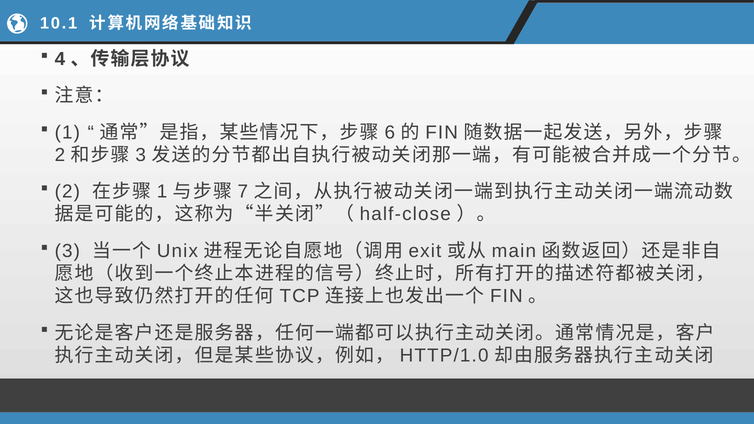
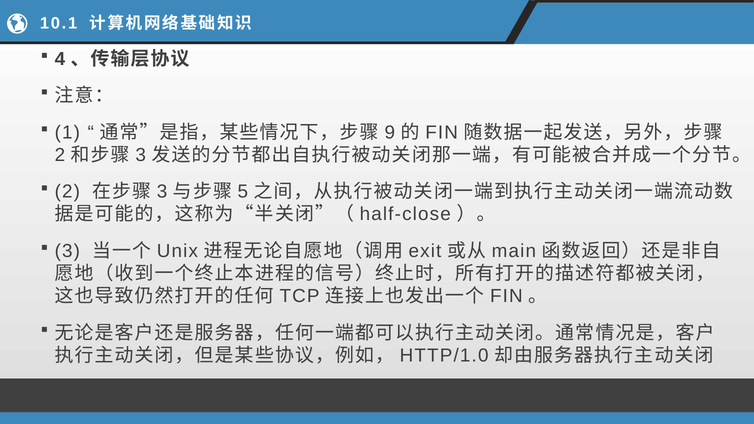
6: 6 -> 9 (390, 132)
1: 1 -> 3 (162, 192)
7: 7 -> 5 (243, 192)
